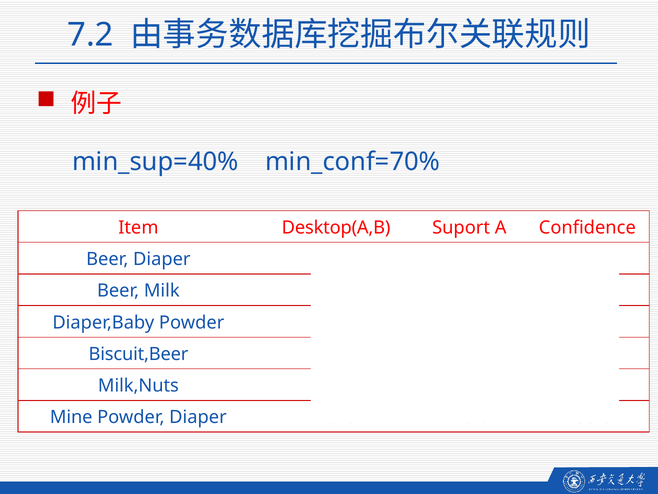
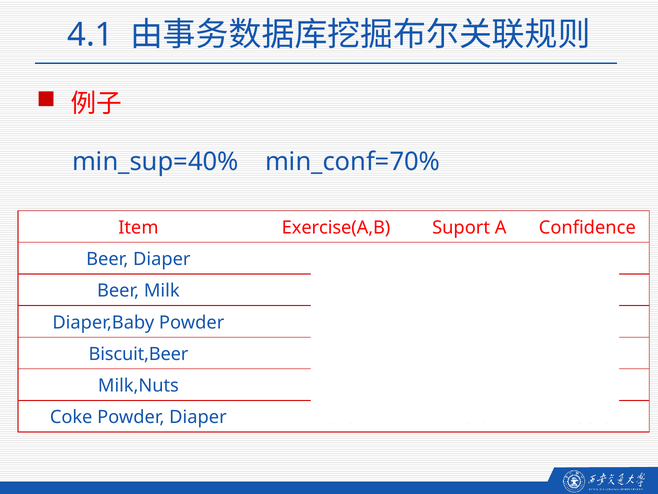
7.2: 7.2 -> 4.1 (90, 35)
Desktop(A,B: Desktop(A,B -> Exercise(A,B (336, 227)
Mine: Mine -> Coke (71, 417)
